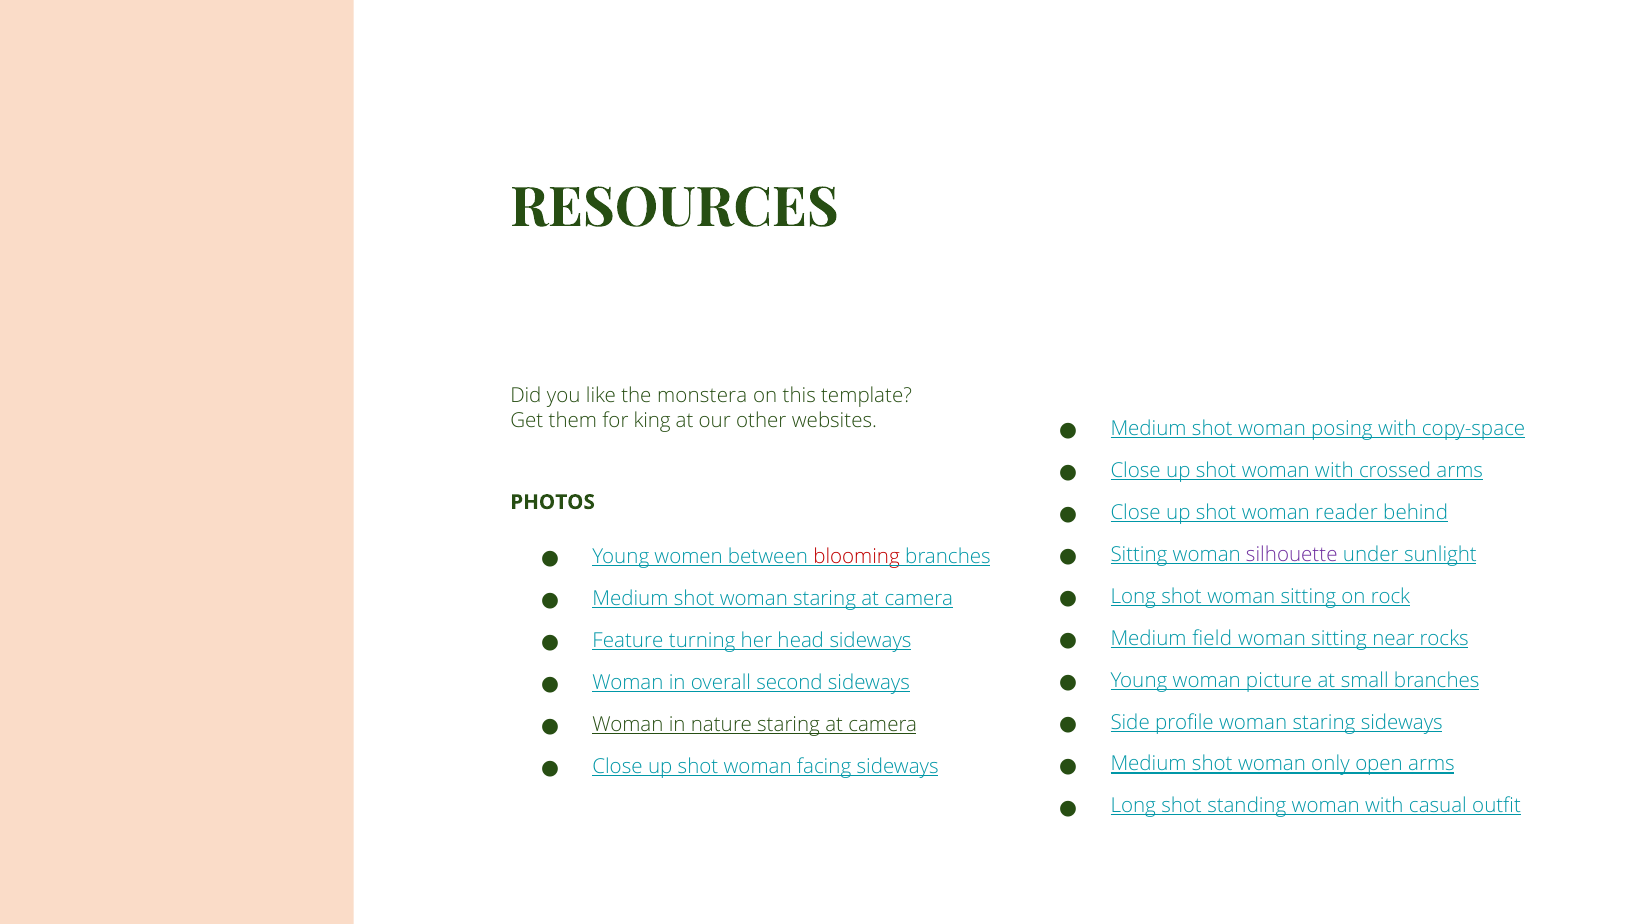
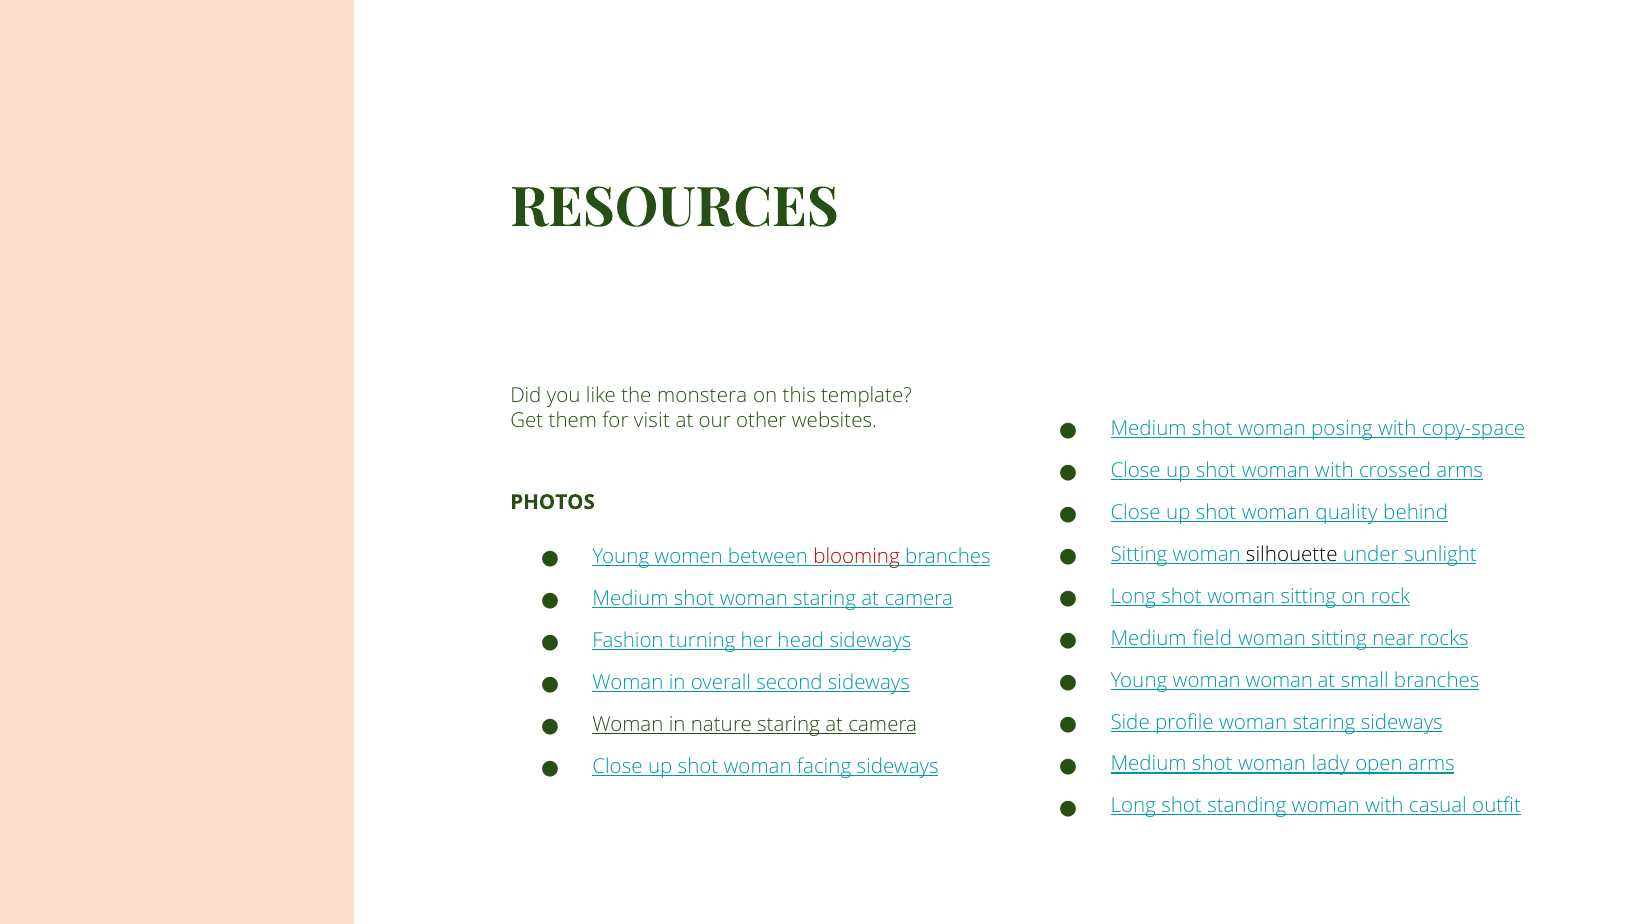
king: king -> visit (652, 421)
reader: reader -> quality (1346, 513)
silhouette colour: purple -> black (1292, 555)
Feature: Feature -> Fashion (628, 641)
woman picture: picture -> woman (1279, 680)
only: only -> lady (1330, 764)
